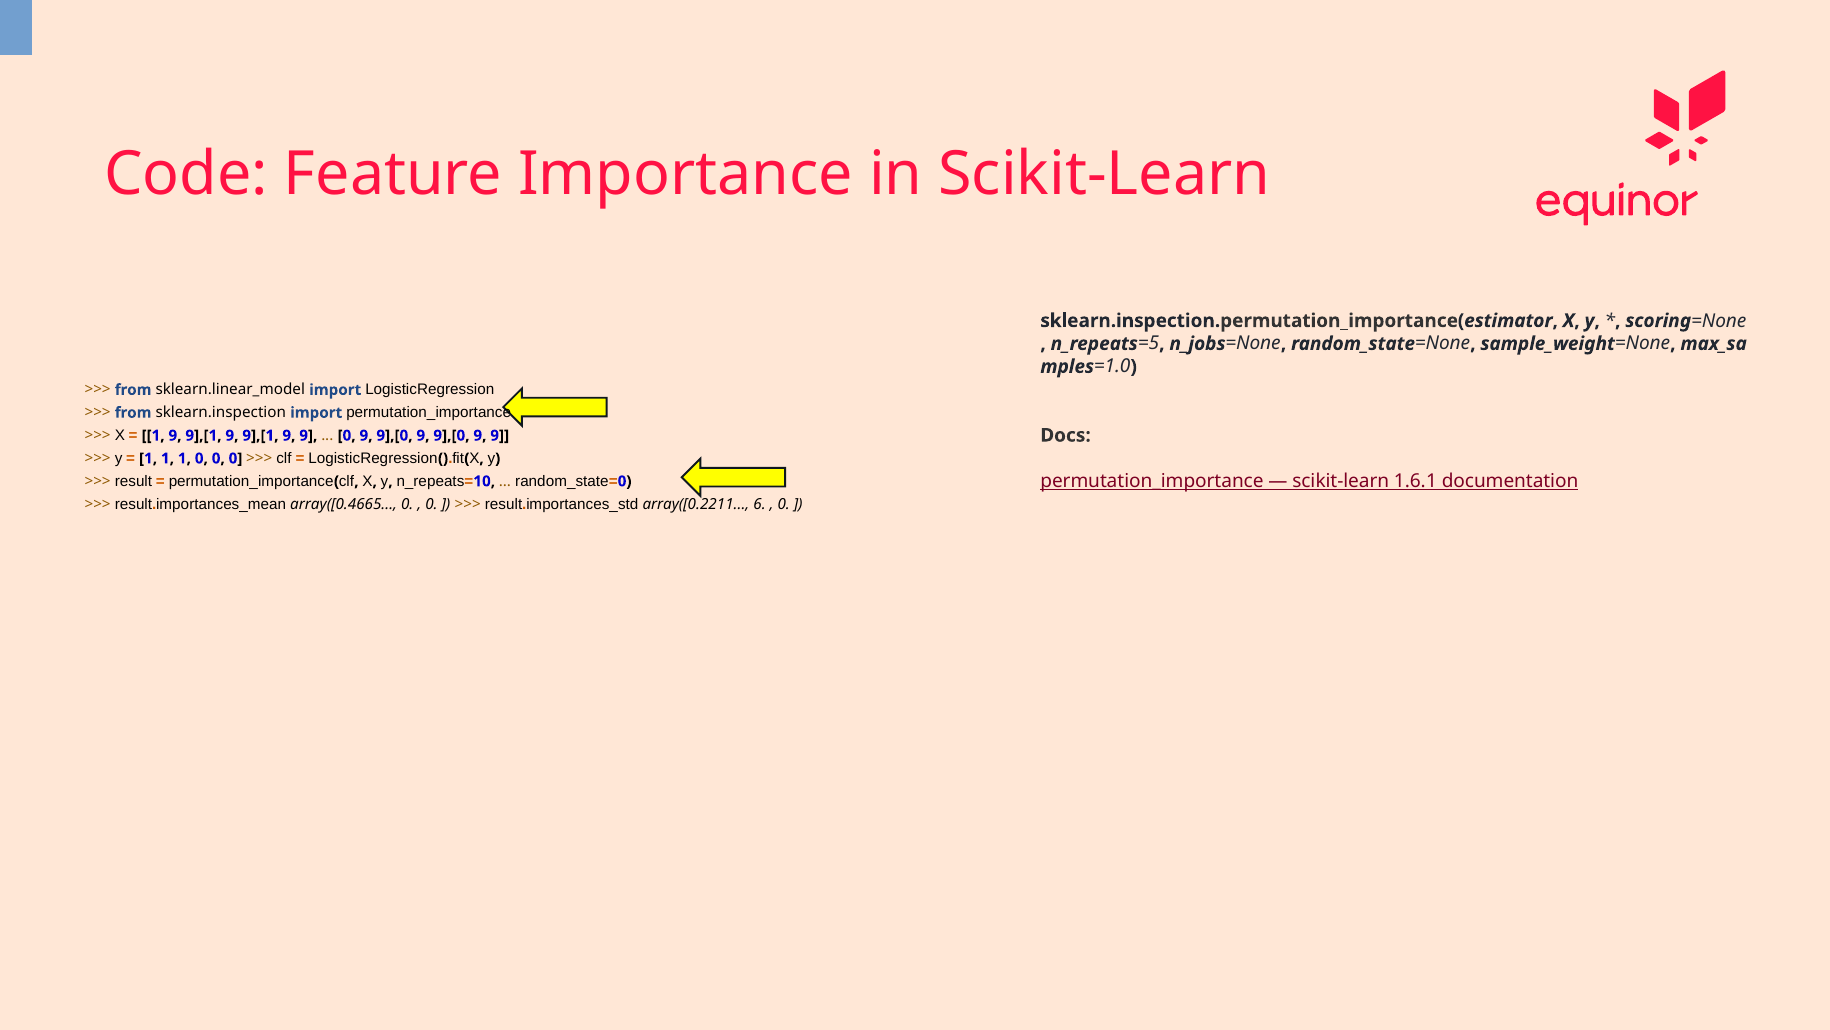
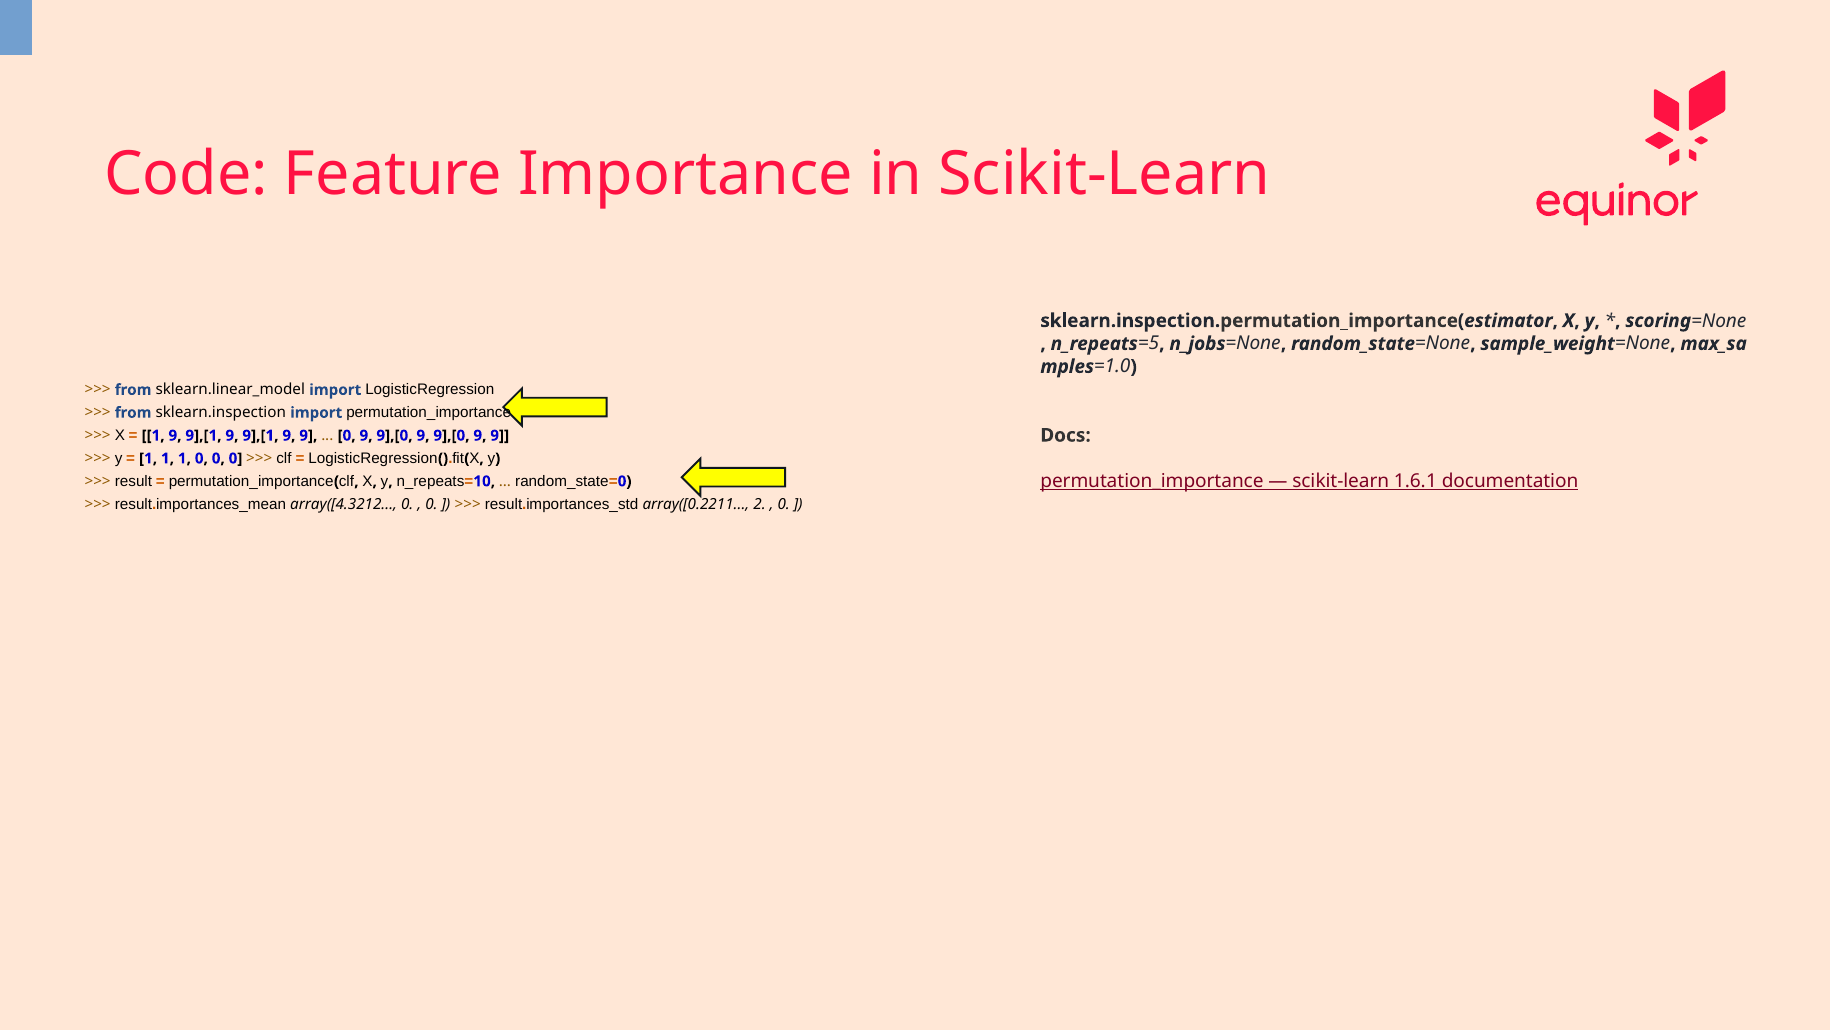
array([0.4665: array([0.4665 -> array([4.3212 (344, 504)
6: 6 -> 2 (760, 504)
